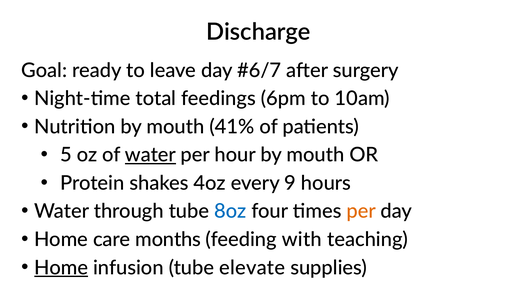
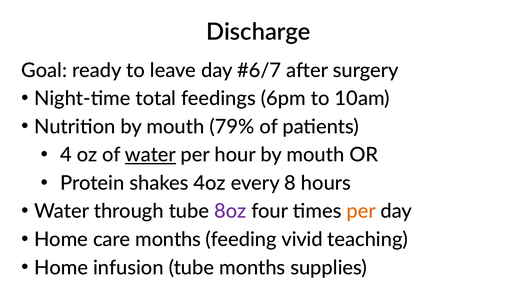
41%: 41% -> 79% (232, 127)
5: 5 -> 4 (66, 155)
9: 9 -> 8 (290, 183)
8oz colour: blue -> purple (230, 212)
with: with -> vivid (302, 240)
Home underline: present -> none (61, 268)
tube elevate: elevate -> months (252, 268)
